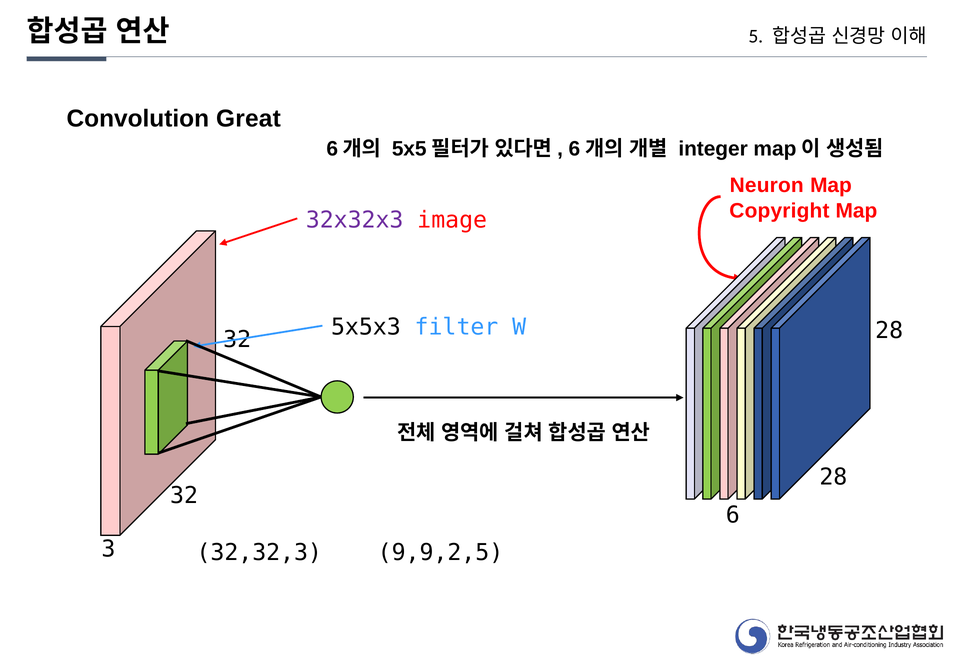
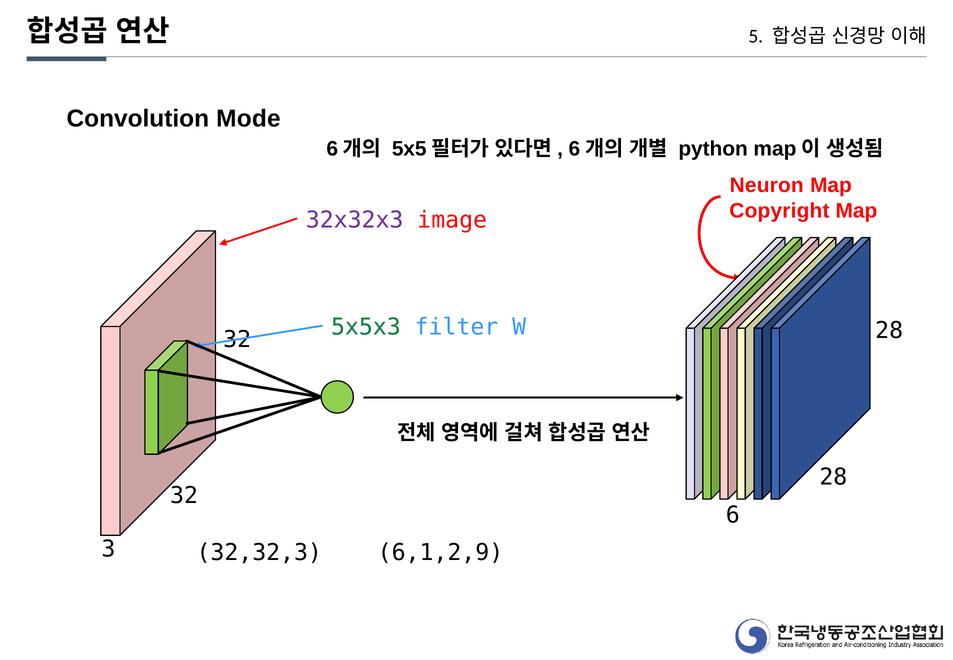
Great: Great -> Mode (248, 119)
integer: integer -> python (713, 149)
5x5x3 colour: black -> green (366, 327)
9,9,2,5: 9,9,2,5 -> 6,1,2,9 (440, 553)
